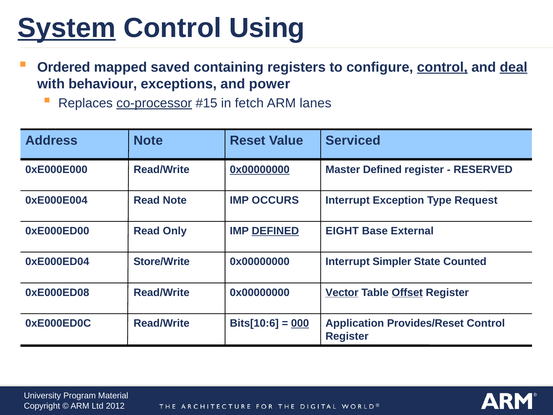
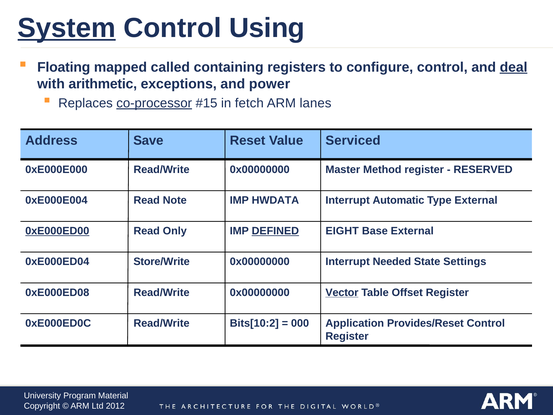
Ordered: Ordered -> Floating (64, 67)
saved: saved -> called (170, 67)
control underline: present -> none (442, 67)
behaviour: behaviour -> arithmetic (103, 84)
Note: Note -> Save (148, 140)
0x00000000 underline: present -> none (260, 170)
Master Defined: Defined -> Method (382, 170)
OCCURS: OCCURS -> HWDATA (275, 200)
Exception: Exception -> Automatic (398, 200)
Type Request: Request -> External (476, 200)
0xE000ED00 underline: none -> present (57, 231)
Simpler: Simpler -> Needed (392, 262)
Counted: Counted -> Settings (465, 262)
Offset underline: present -> none (407, 292)
Bits[10:6: Bits[10:6 -> Bits[10:2 (254, 323)
000 underline: present -> none (300, 323)
